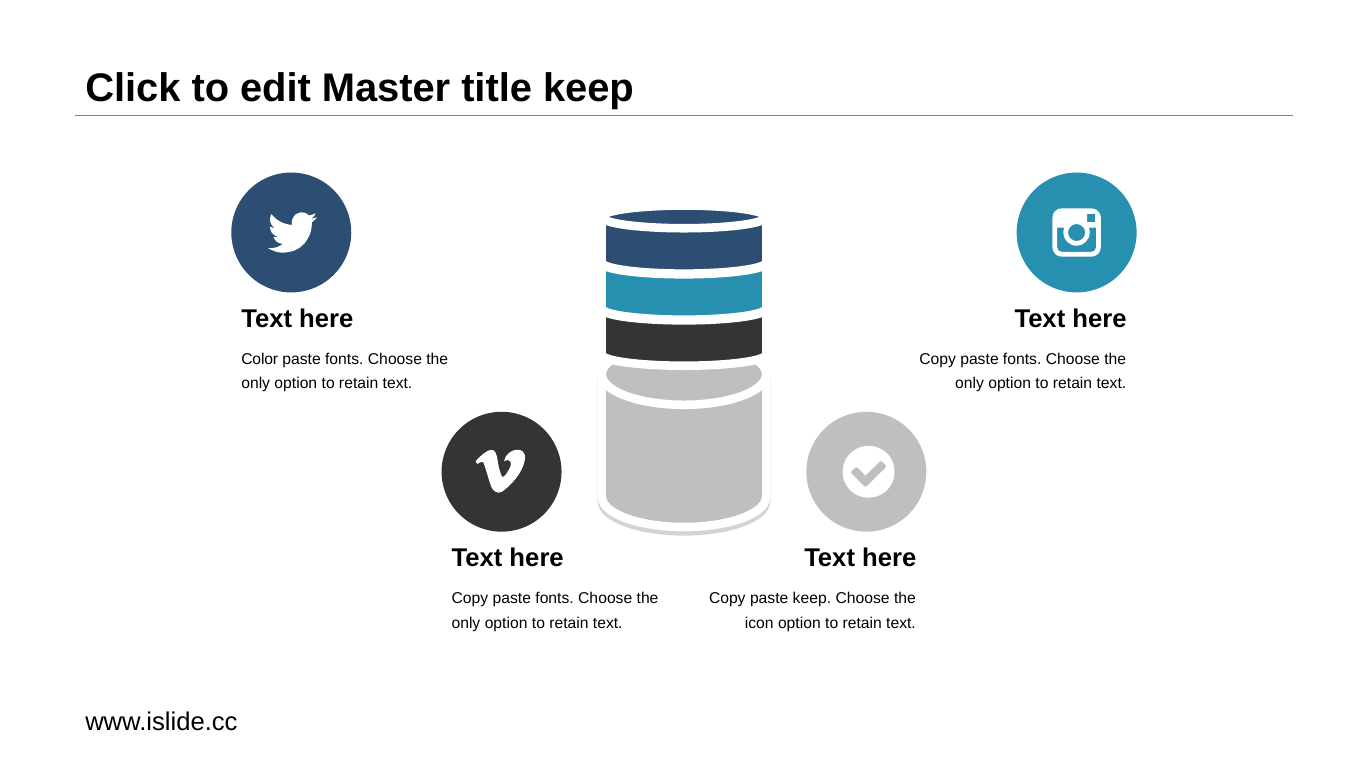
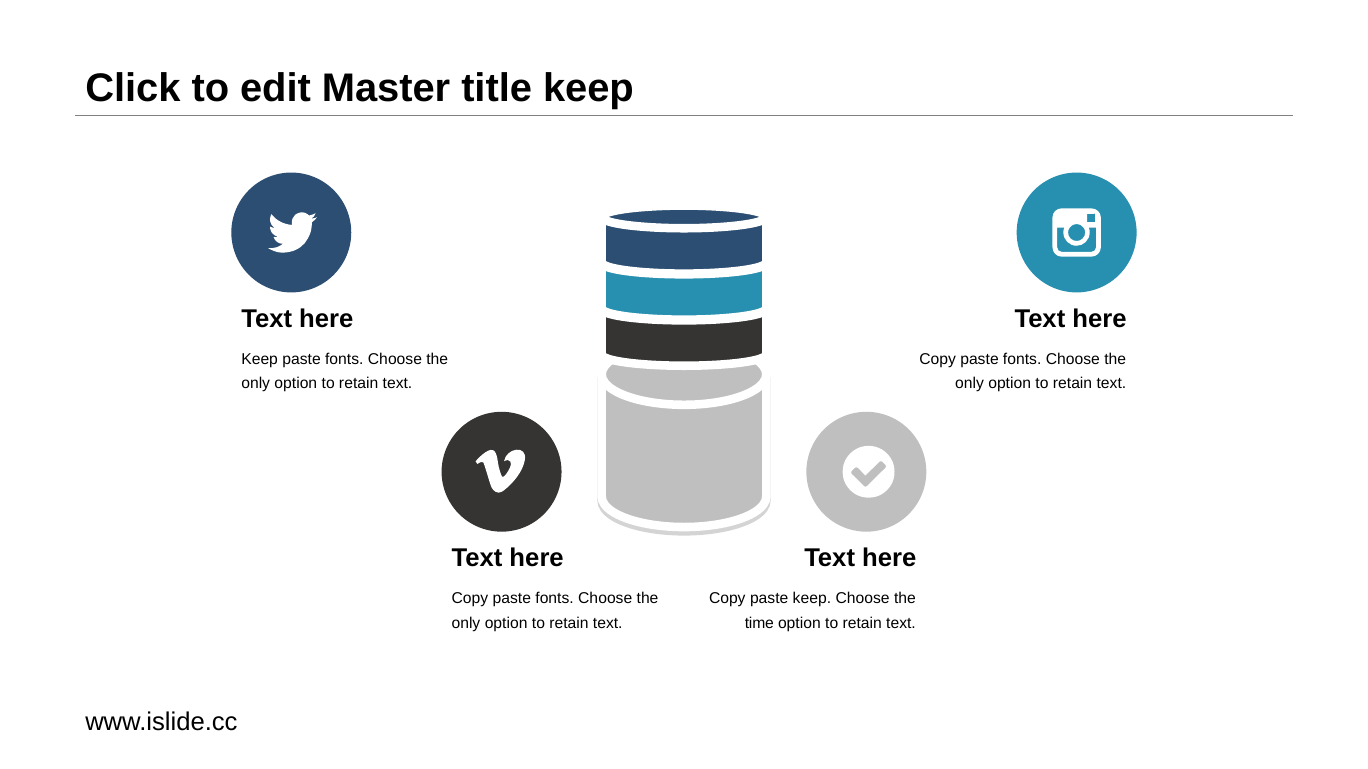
Color: Color -> Keep (260, 360)
icon: icon -> time (759, 623)
